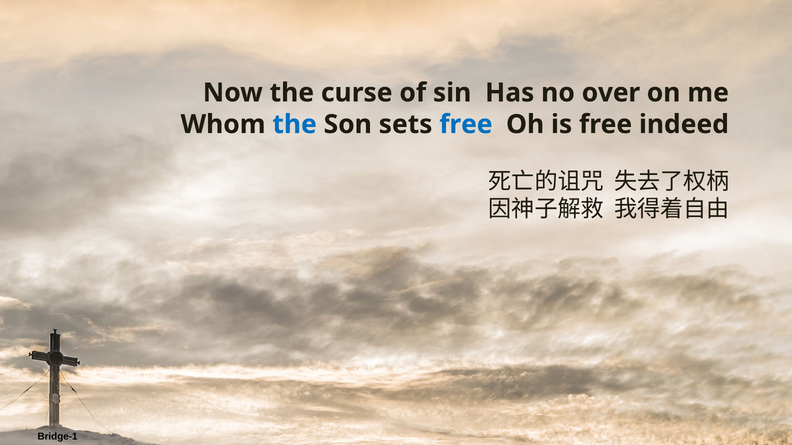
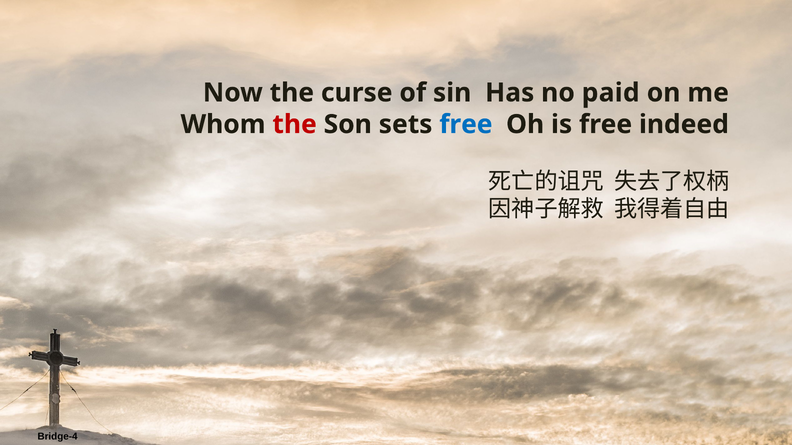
over: over -> paid (611, 93)
the colour: blue -> red (295, 125)
Bridge-1: Bridge-1 -> Bridge-4 (58, 437)
